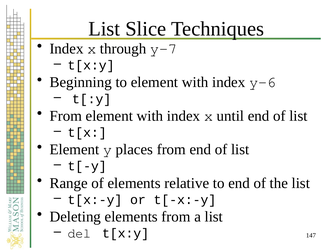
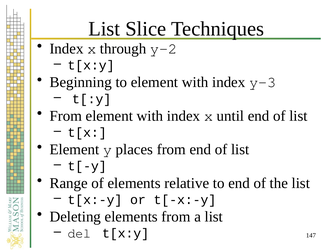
y-7: y-7 -> y-2 (164, 49)
y-6: y-6 -> y-3 (263, 82)
